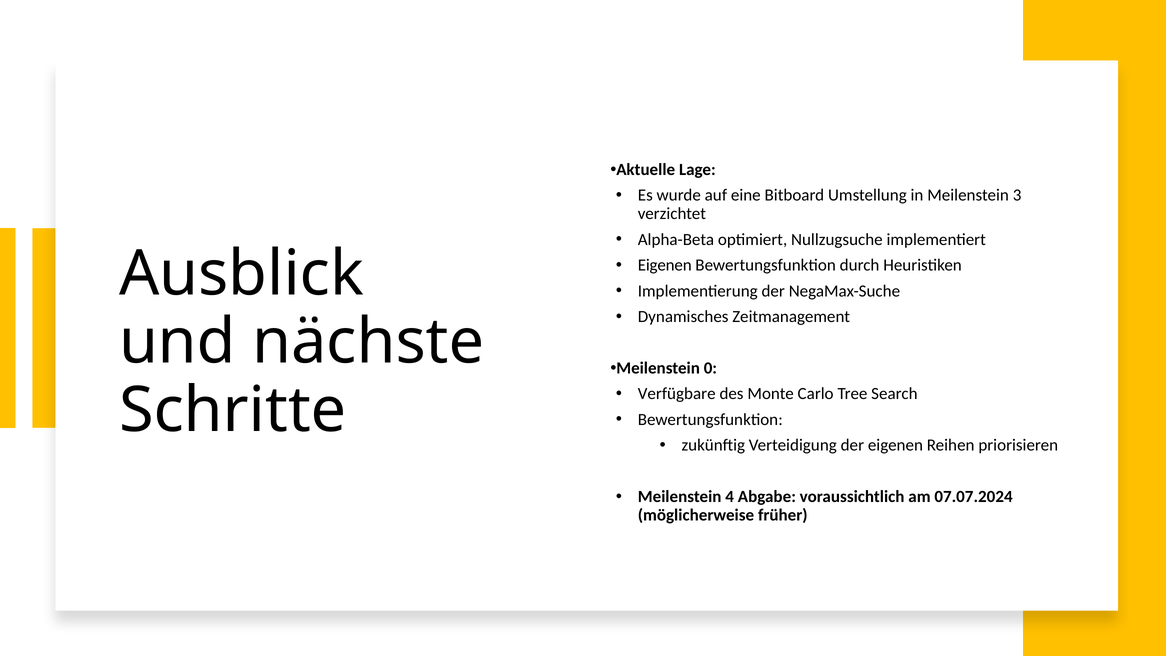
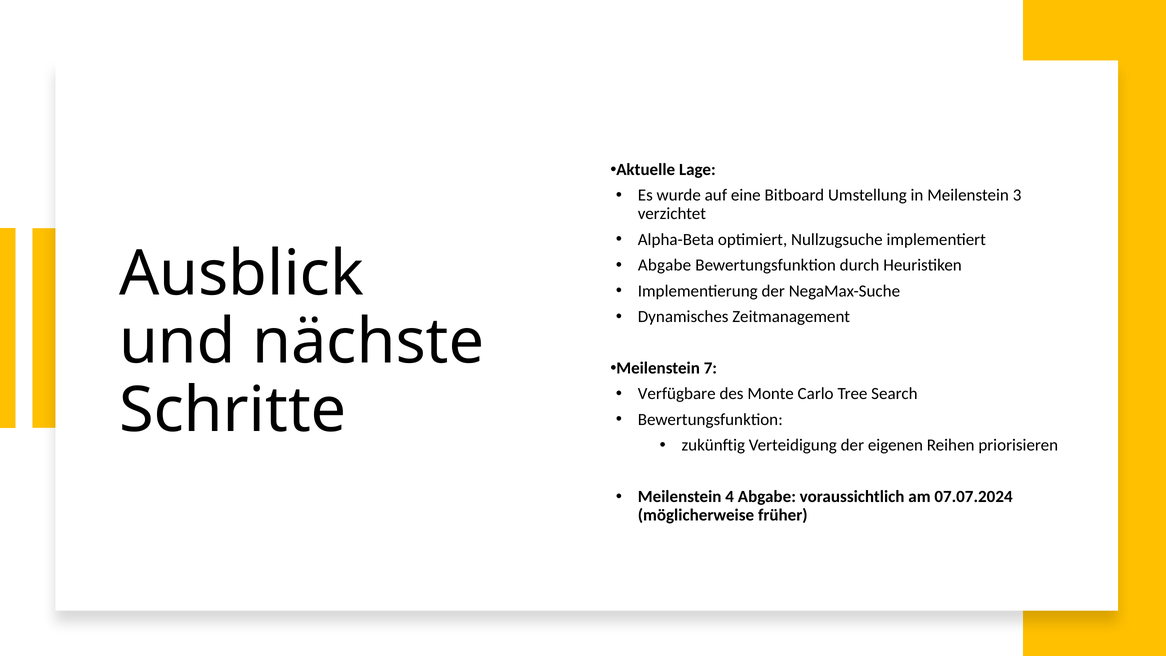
Eigenen: Eigenen -> Abgabe (665, 265)
0: 0 -> 7 (710, 368)
